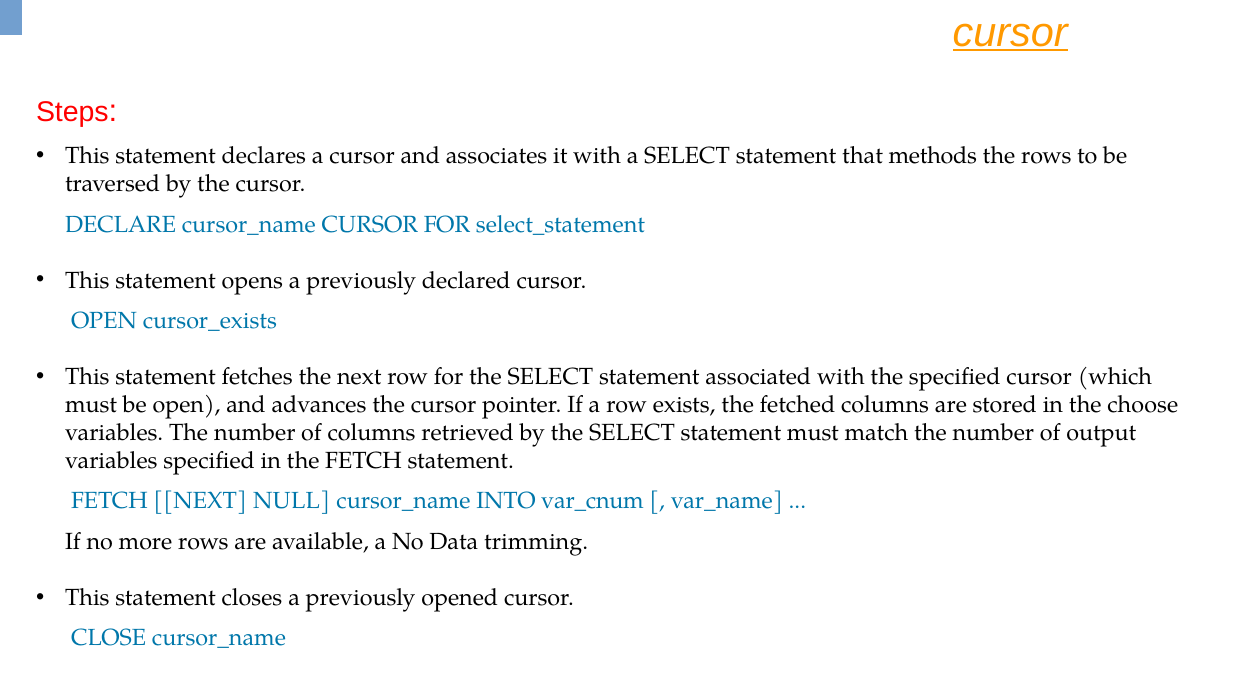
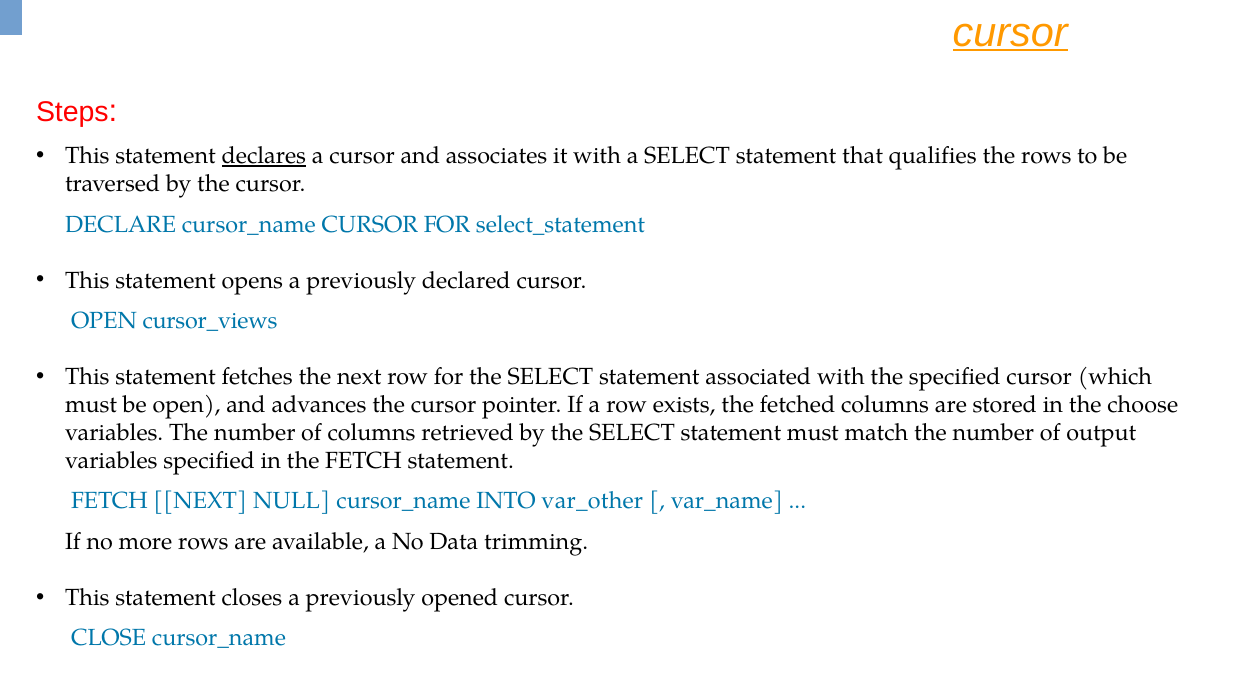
declares underline: none -> present (264, 156)
methods: methods -> qualifies (933, 156)
cursor_exists: cursor_exists -> cursor_views (210, 321)
var_cnum: var_cnum -> var_other (592, 501)
